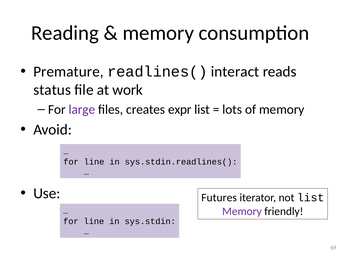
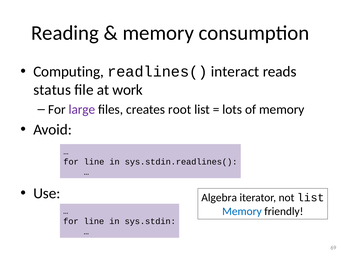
Premature: Premature -> Computing (69, 72)
expr: expr -> root (180, 109)
Futures: Futures -> Algebra (219, 197)
Memory colour: purple -> blue (242, 211)
